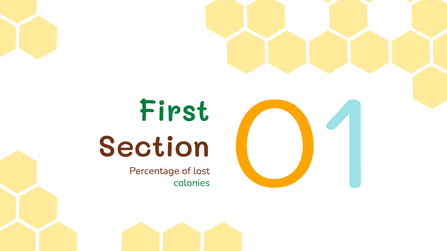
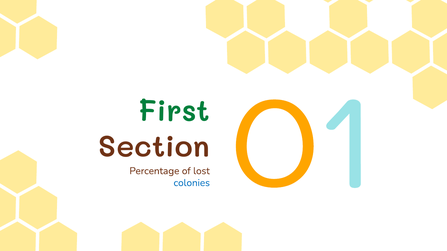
colonies colour: green -> blue (192, 183)
